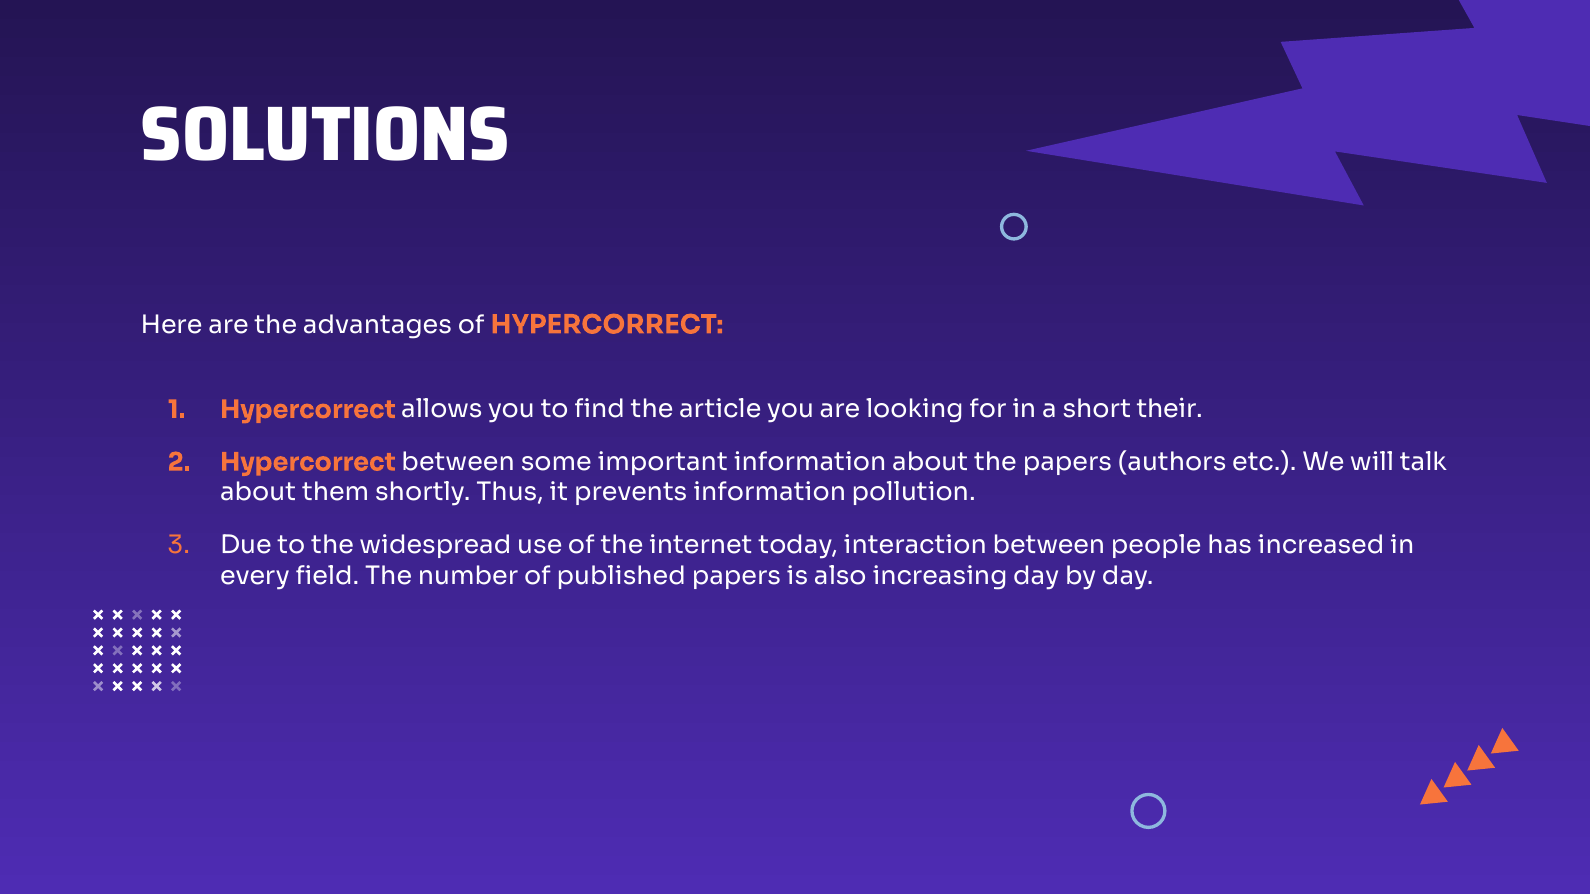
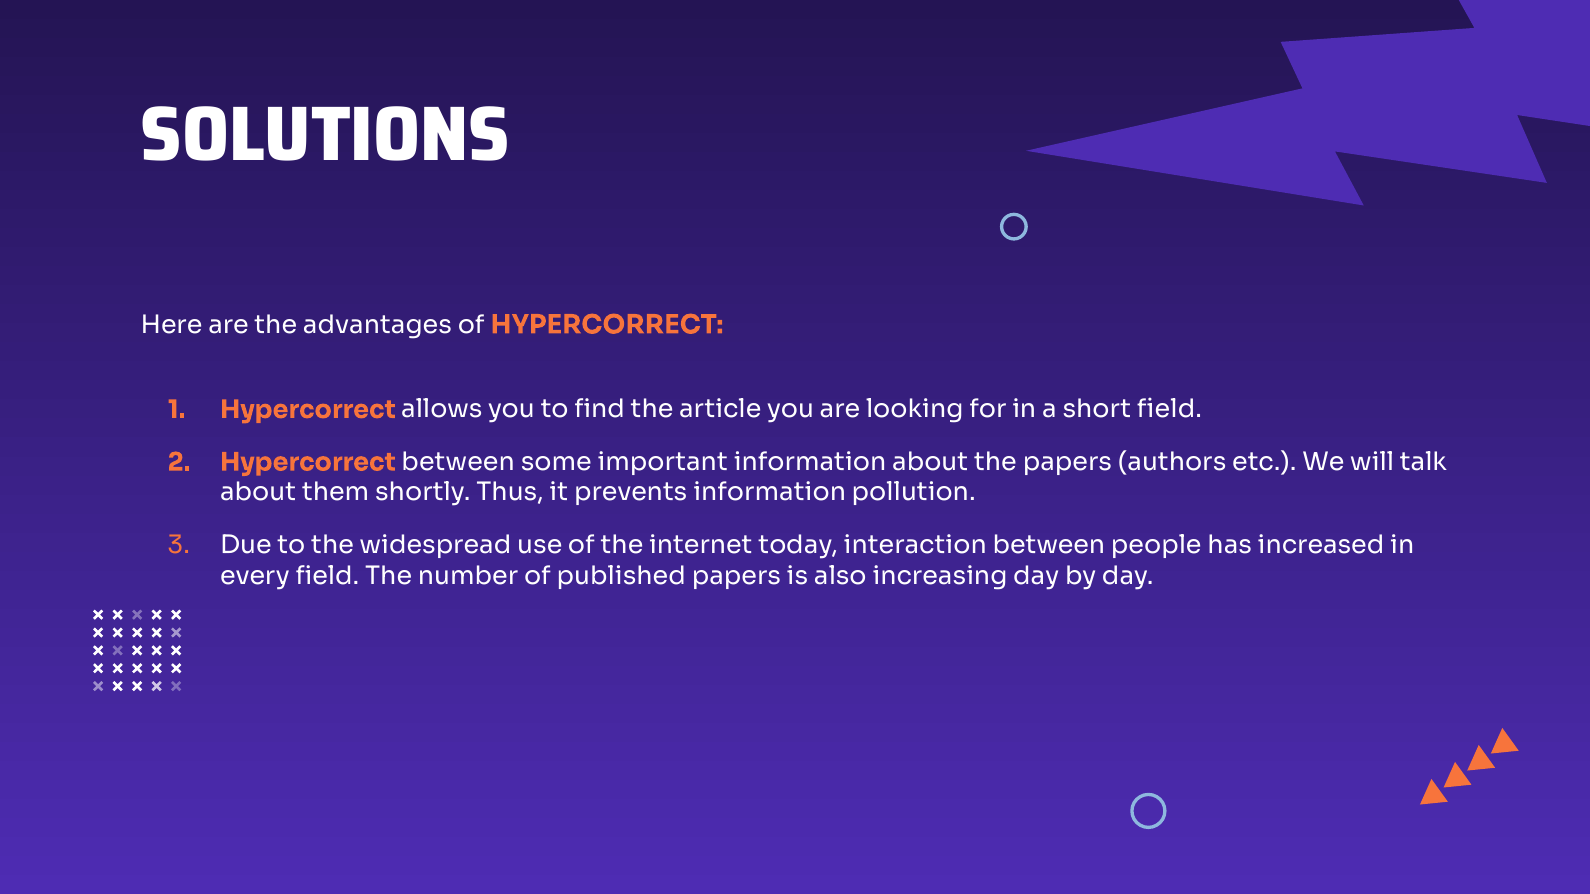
short their: their -> field (1170, 410)
